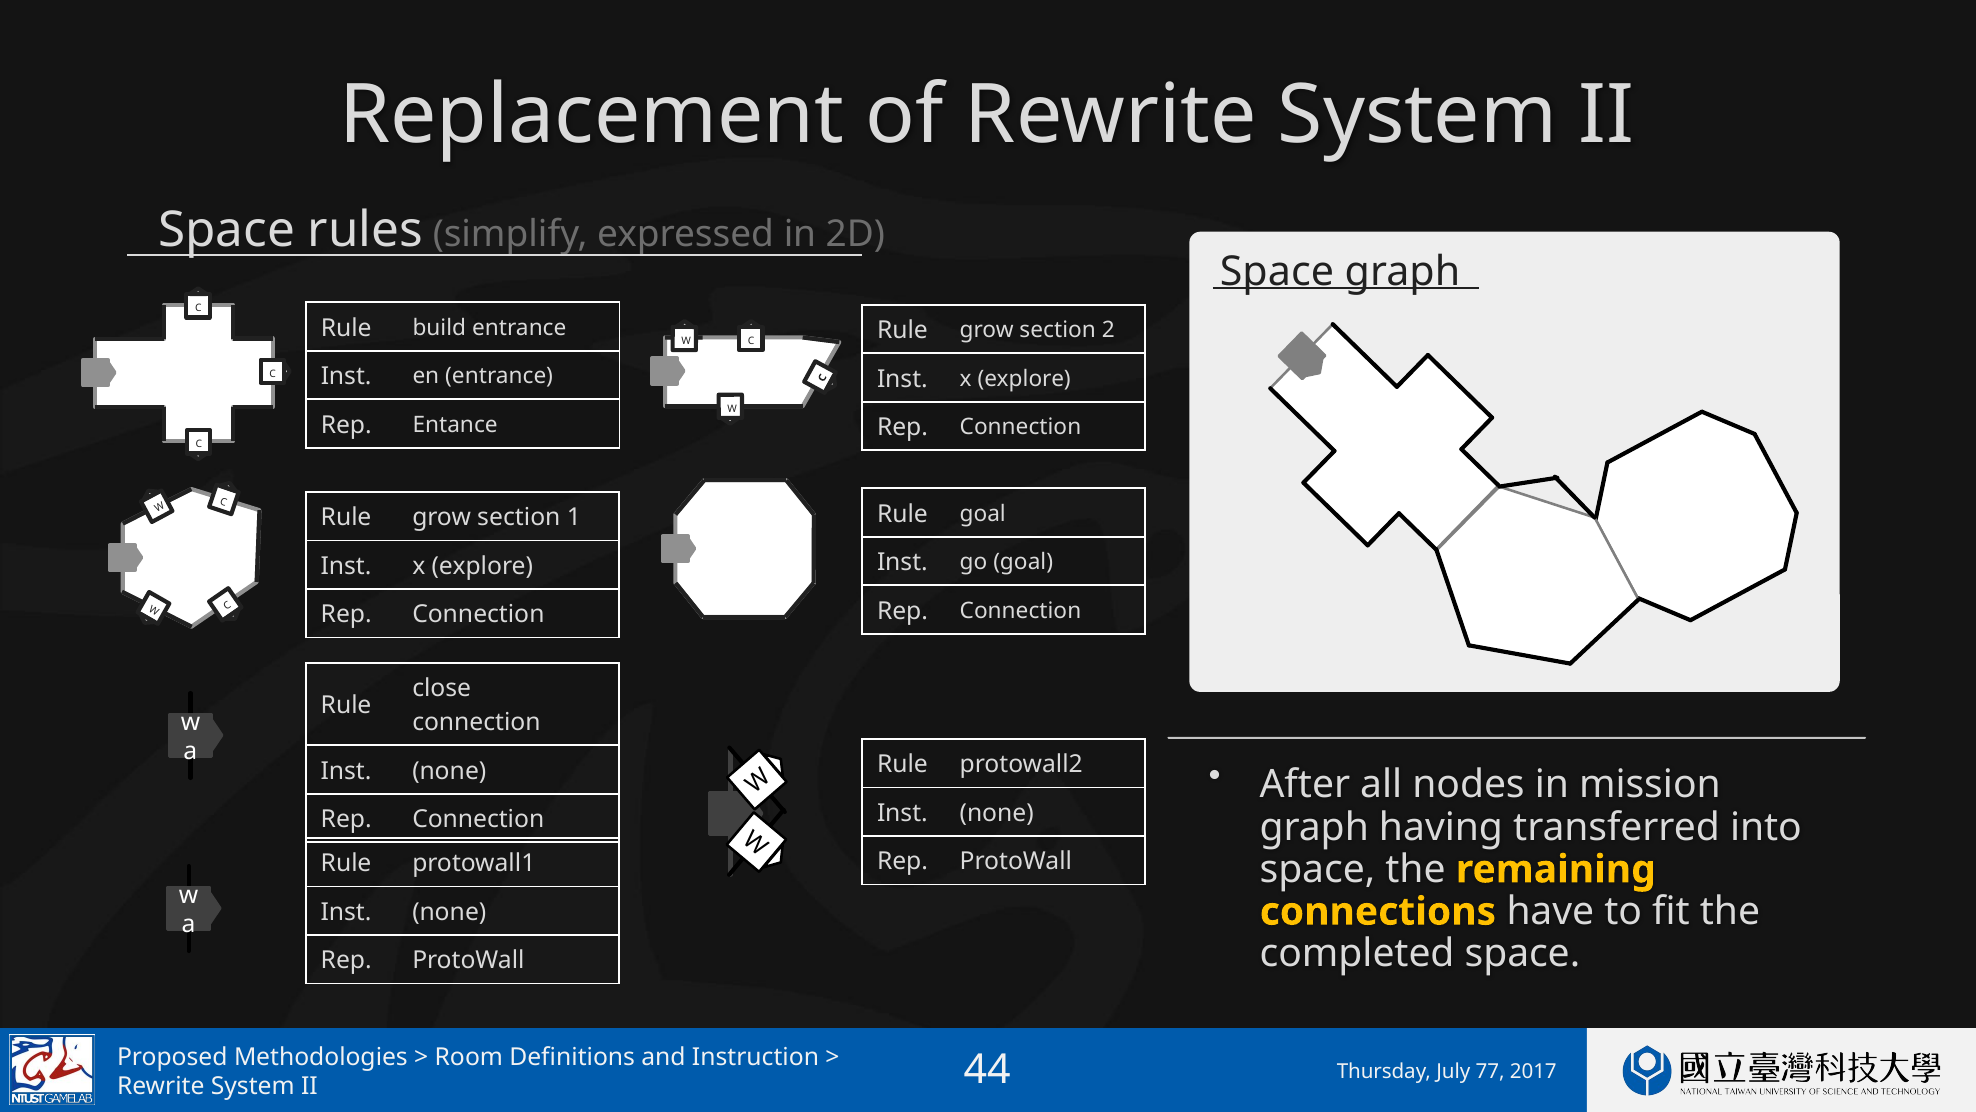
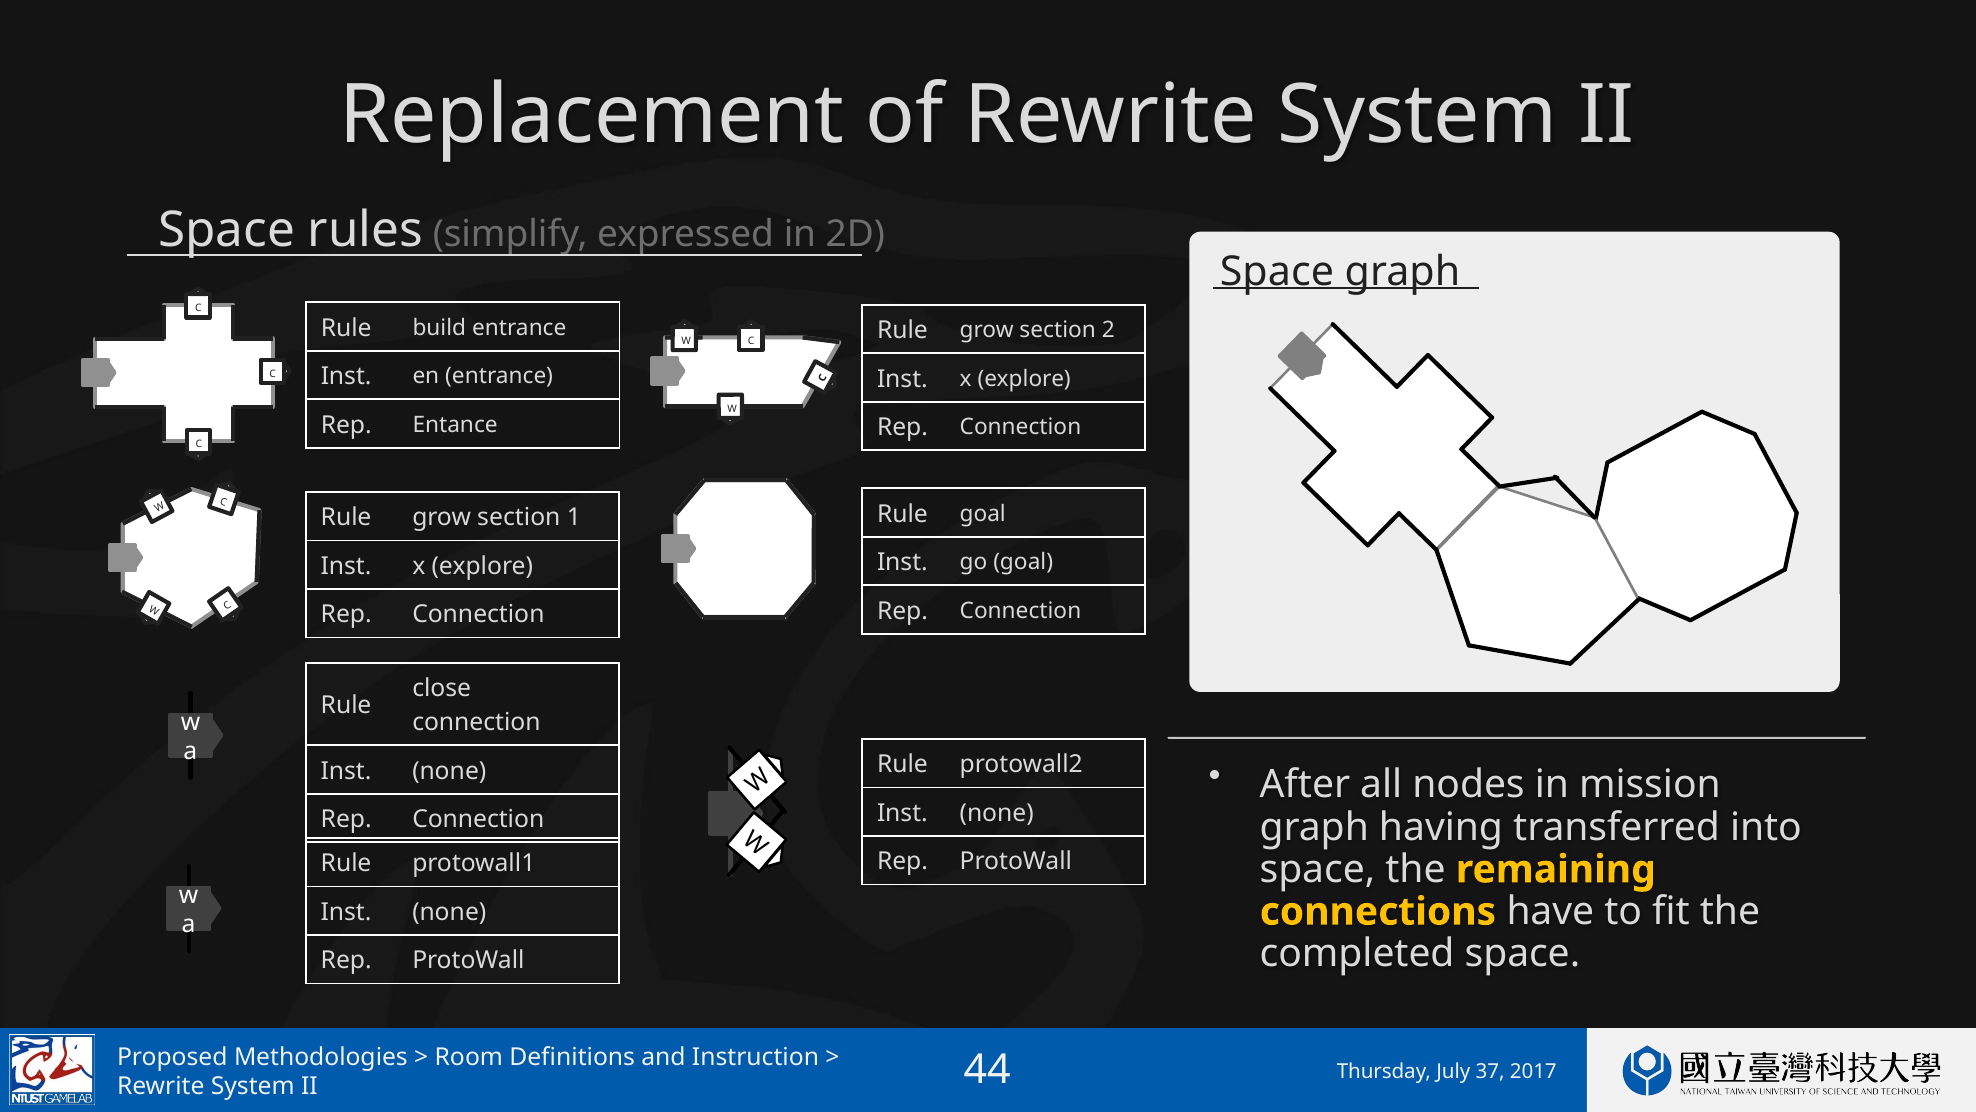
77: 77 -> 37 (1490, 1071)
